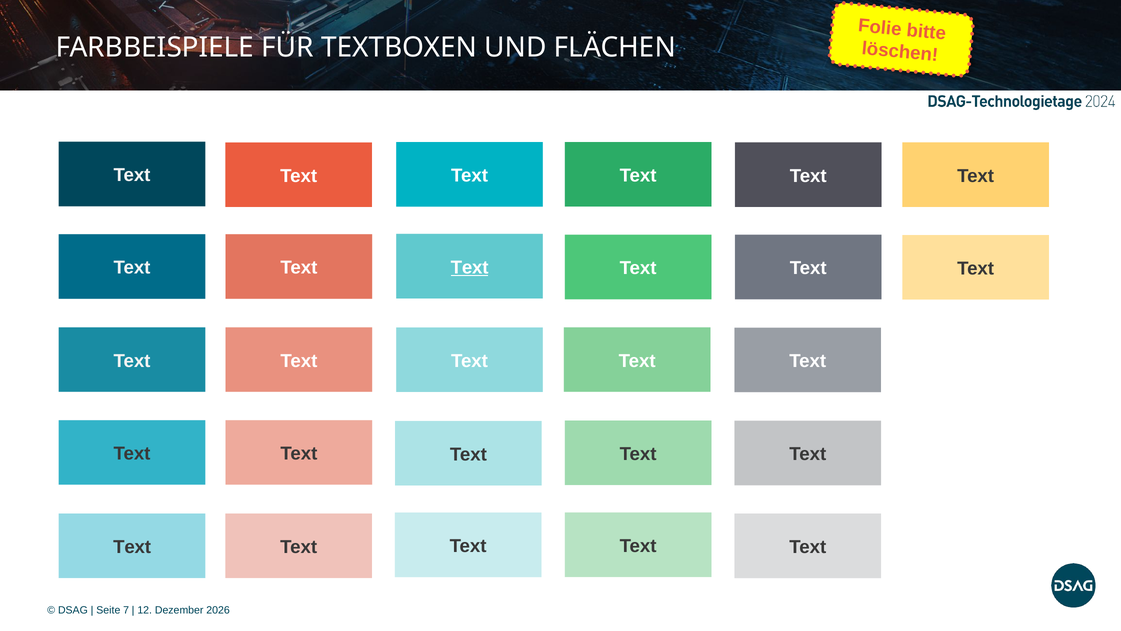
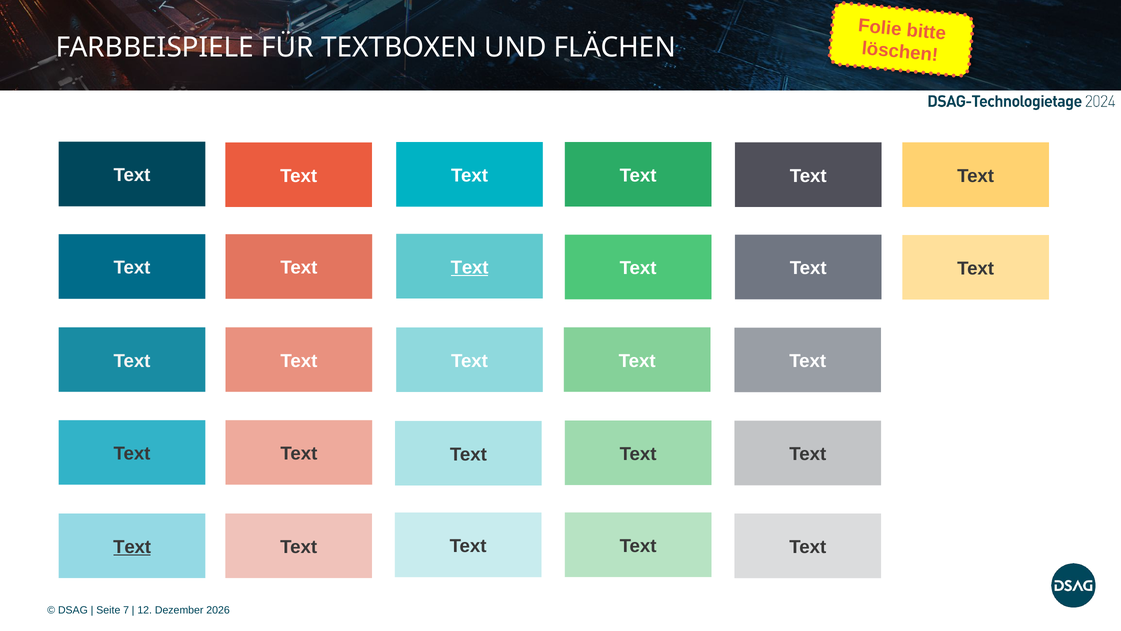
Text underline: none -> present (132, 547)
